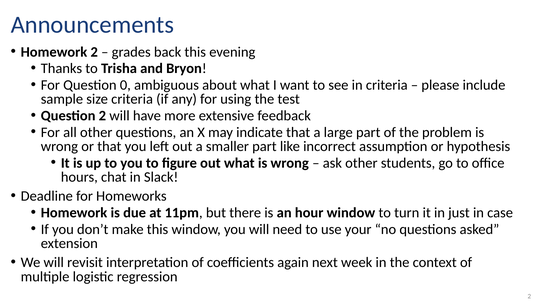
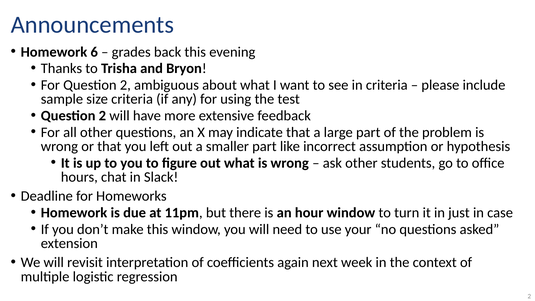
Homework 2: 2 -> 6 (94, 52)
For Question 0: 0 -> 2 (125, 85)
